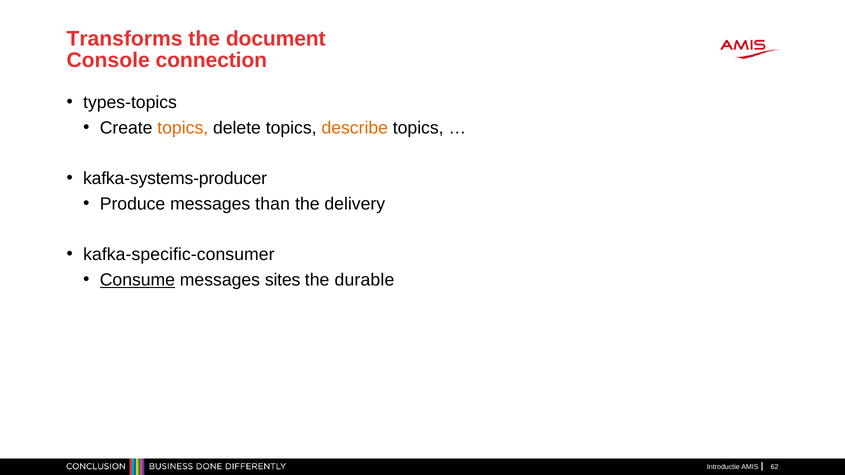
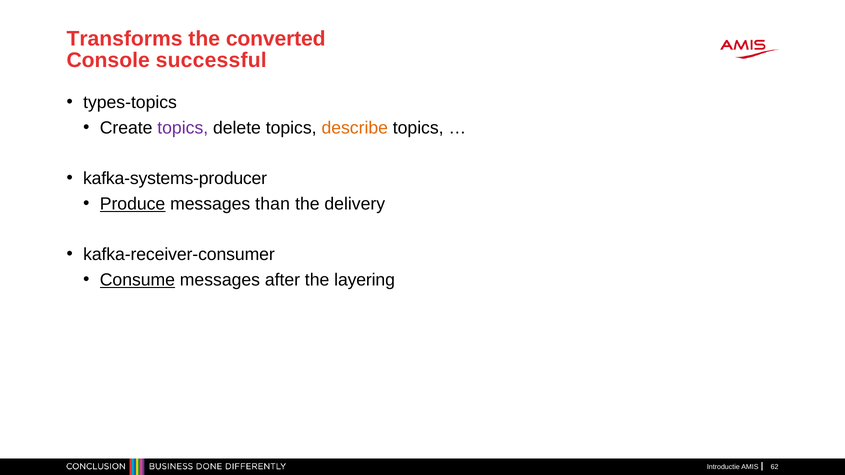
document: document -> converted (276, 39)
connection: connection -> successful (211, 60)
topics colour: orange -> purple (183, 128)
Produce underline: none -> present (133, 204)
kafka-specific-consumer: kafka-specific-consumer -> kafka-receiver-consumer (179, 255)
sites: sites -> after (283, 280)
durable: durable -> layering (365, 280)
